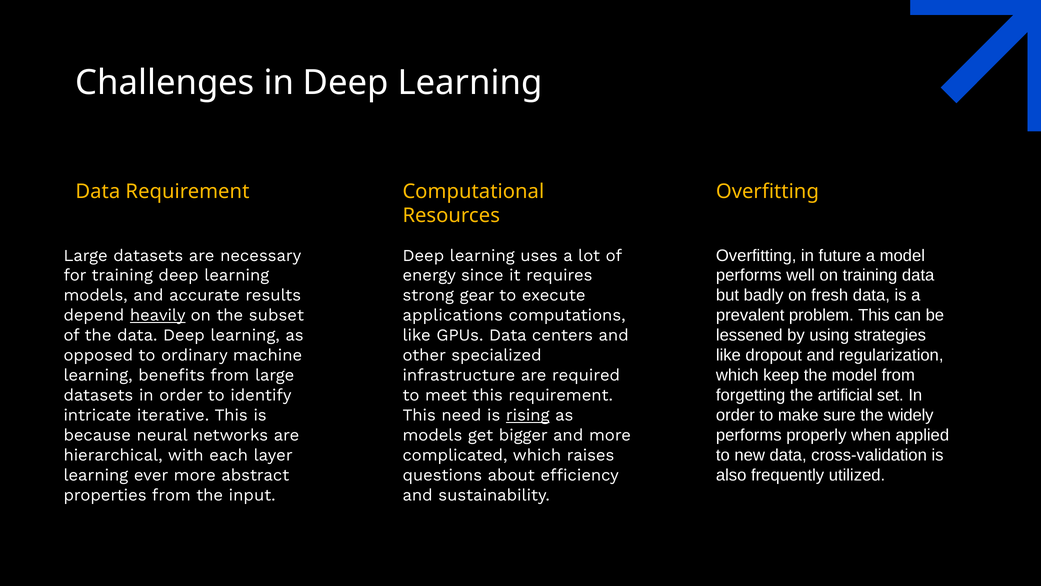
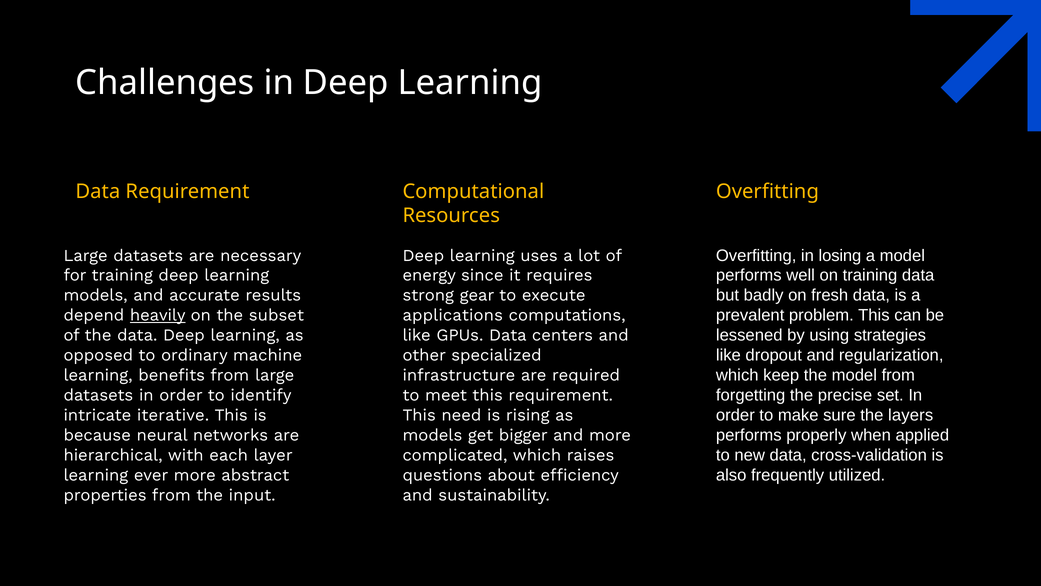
future: future -> losing (840, 255)
artificial: artificial -> precise (845, 395)
widely: widely -> layers (911, 415)
rising underline: present -> none (528, 415)
